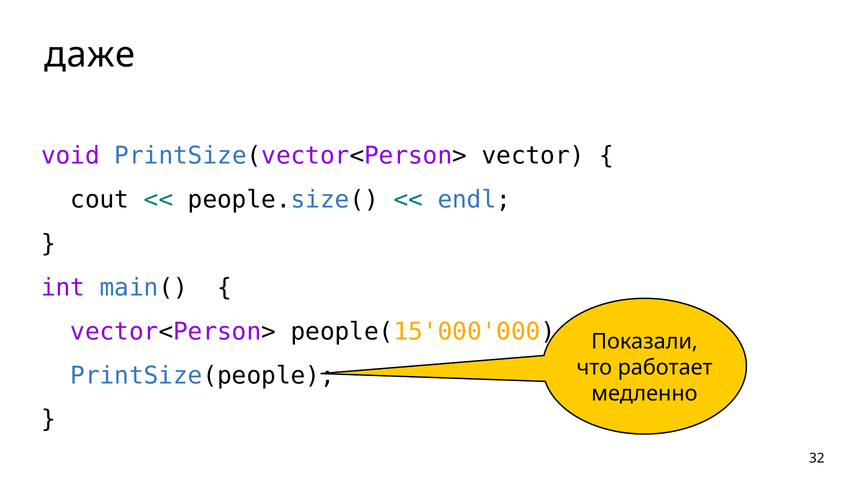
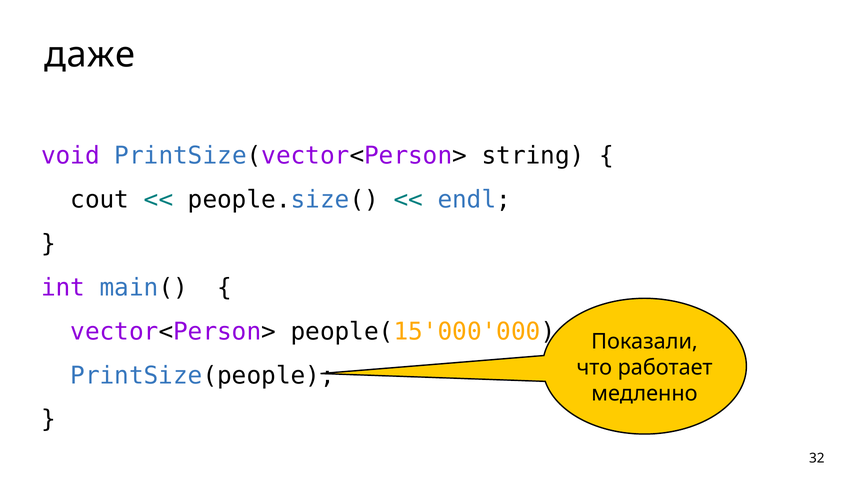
vector: vector -> string (533, 156)
